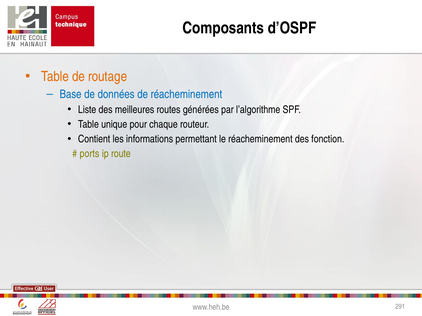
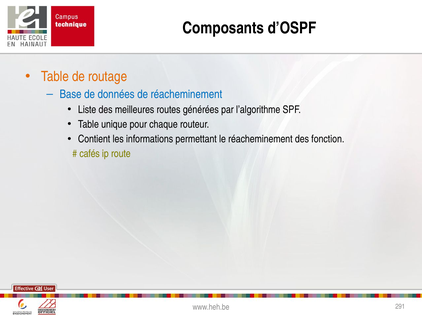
ports: ports -> cafés (90, 154)
